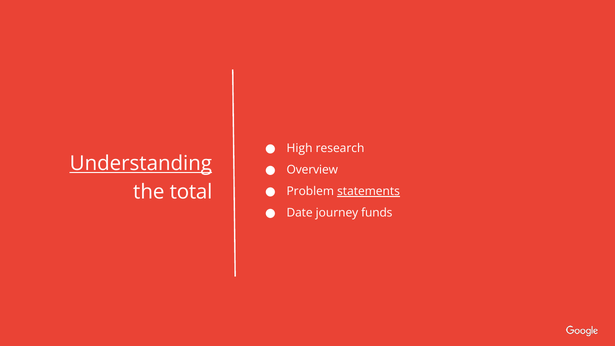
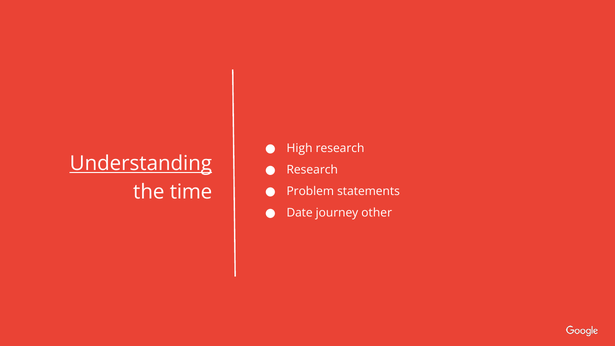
Overview: Overview -> Research (312, 170)
total: total -> time (191, 192)
statements underline: present -> none (369, 191)
funds: funds -> other (377, 213)
